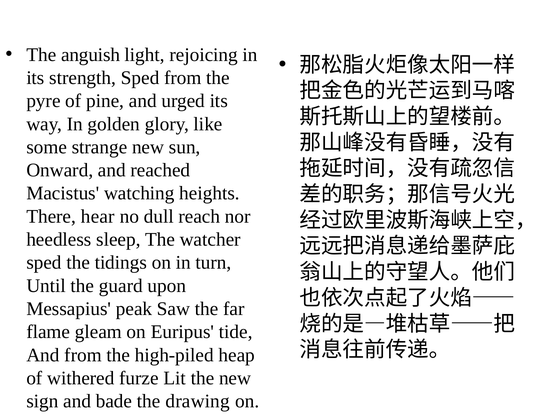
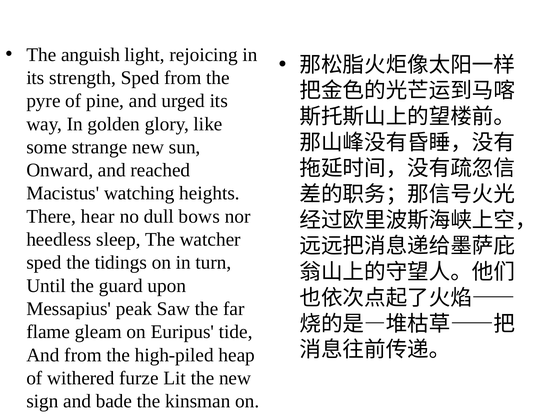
reach: reach -> bows (199, 217)
drawing: drawing -> kinsman (198, 401)
